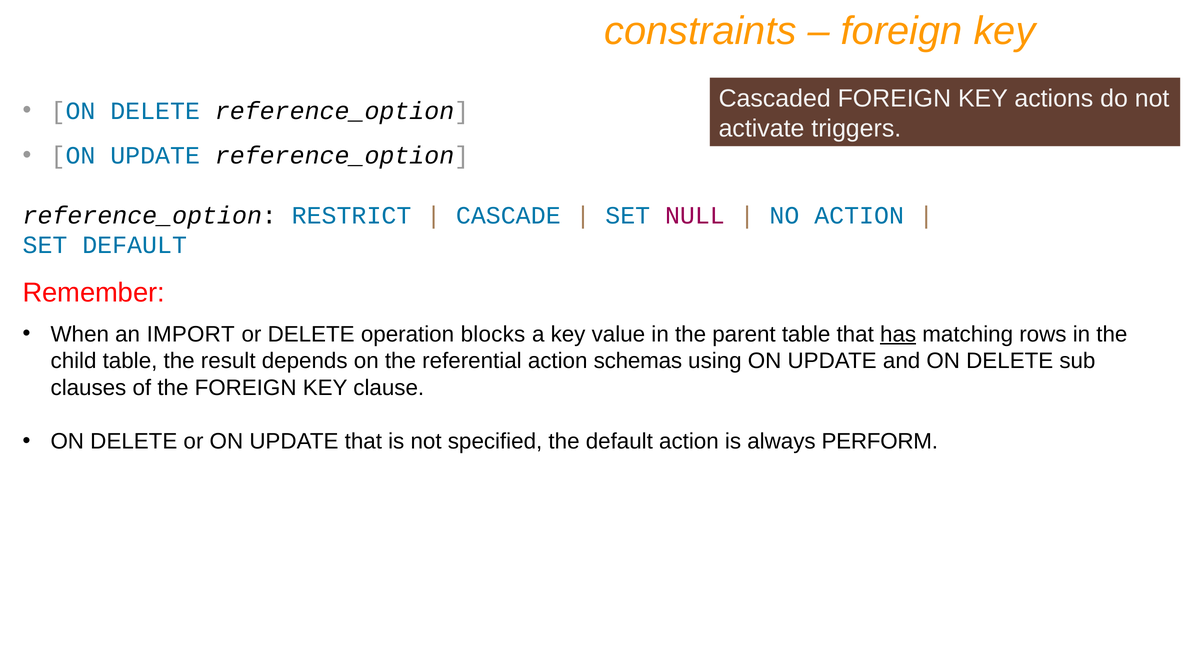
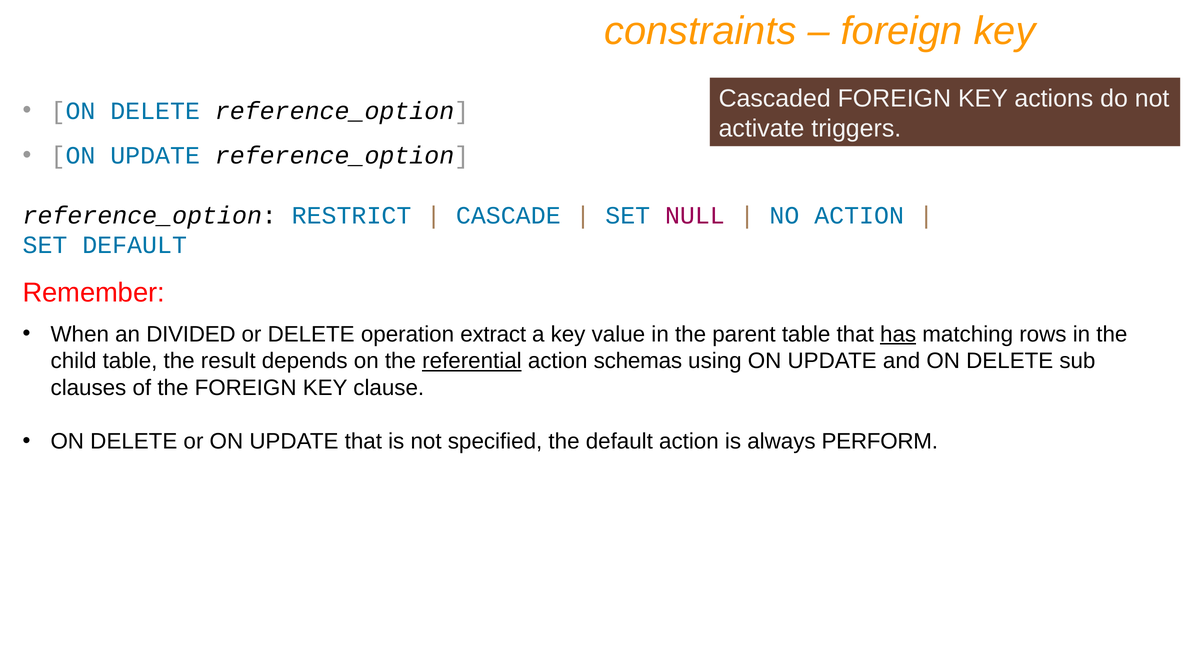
IMPORT: IMPORT -> DIVIDED (191, 334)
blocks: blocks -> extract (493, 334)
referential underline: none -> present (472, 361)
